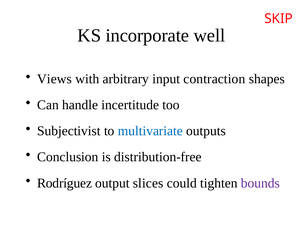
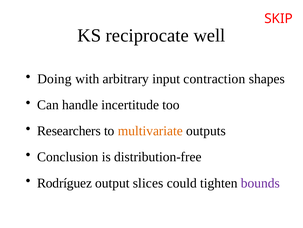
incorporate: incorporate -> reciprocate (147, 35)
Views: Views -> Doing (54, 79)
Subjectivist: Subjectivist -> Researchers (69, 131)
multivariate colour: blue -> orange (150, 131)
